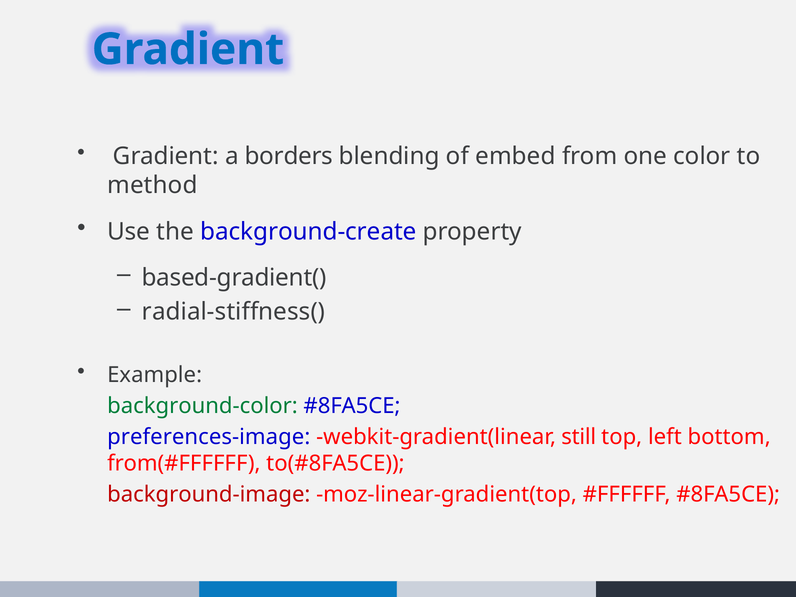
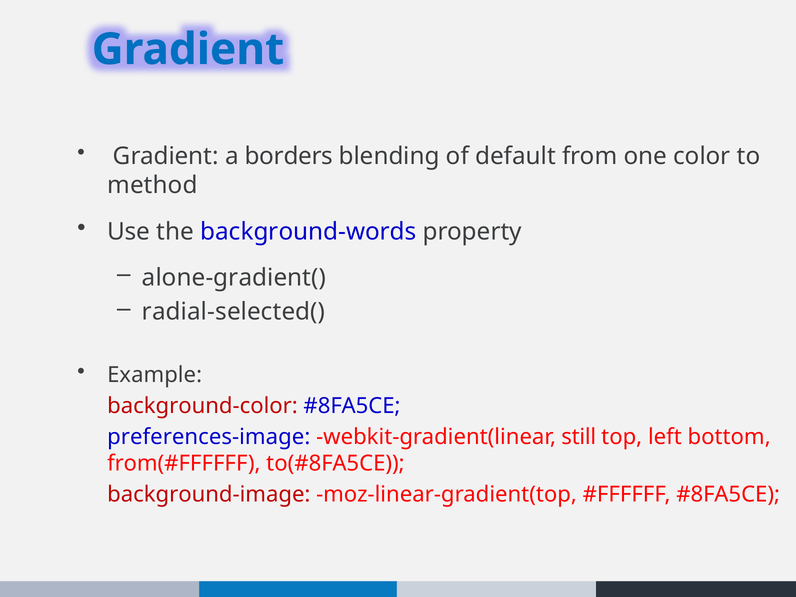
embed: embed -> default (516, 156)
background-create: background-create -> background-words (308, 232)
based-gradient(: based-gradient( -> alone-gradient( (234, 278)
radial-stiffness(: radial-stiffness( -> radial-selected( (234, 312)
background-color colour: green -> red (202, 406)
